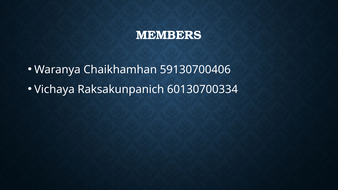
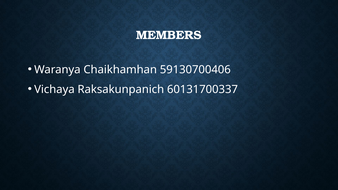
60130700334: 60130700334 -> 60131700337 (202, 89)
